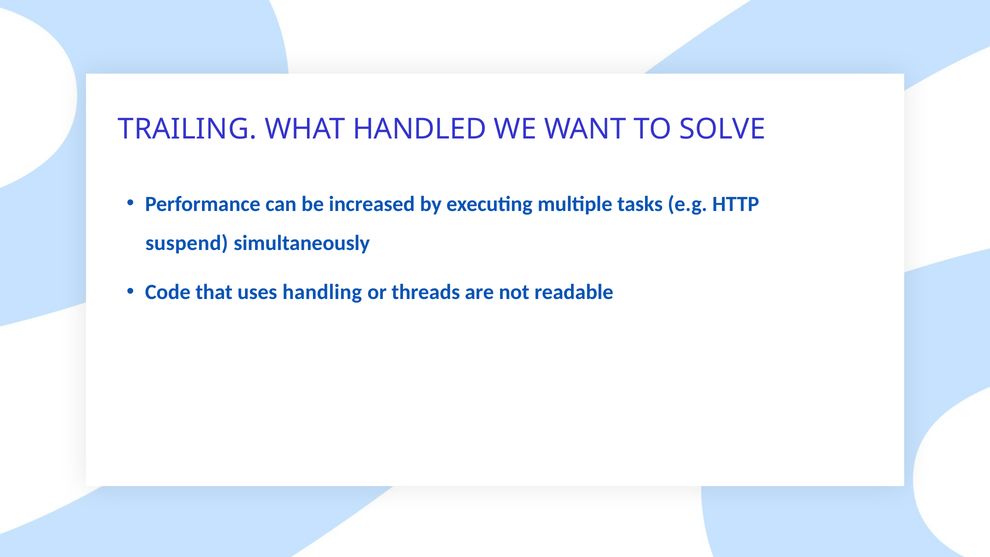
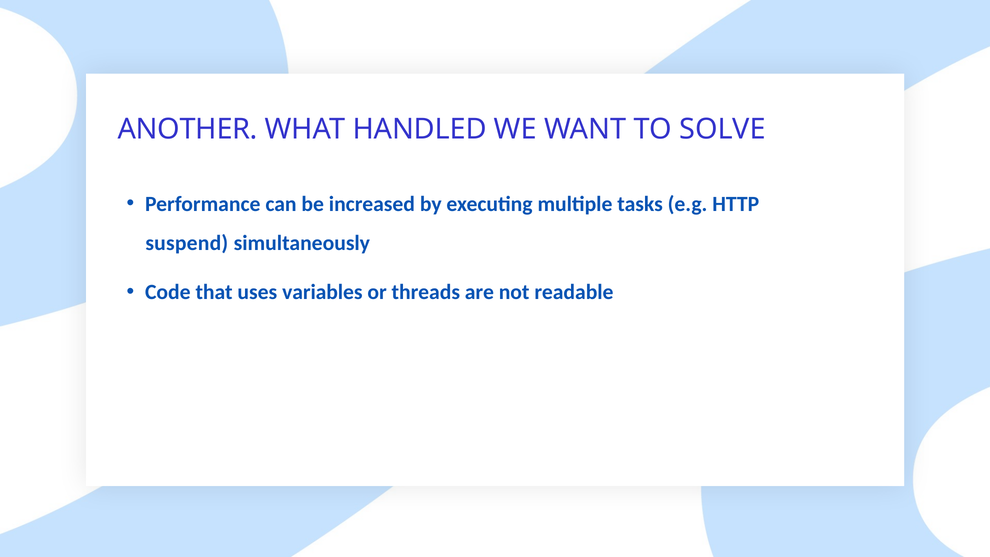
TRAILING: TRAILING -> ANOTHER (188, 129)
handling: handling -> variables (322, 292)
